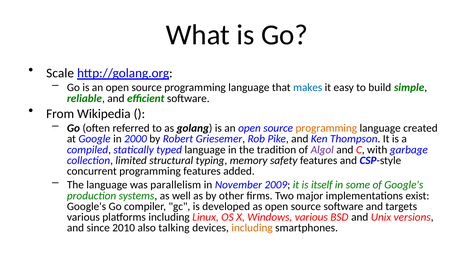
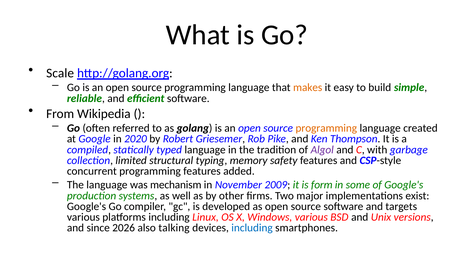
makes colour: blue -> orange (308, 87)
2000: 2000 -> 2020 (136, 139)
parallelism: parallelism -> mechanism (176, 185)
itself: itself -> form (322, 185)
2010: 2010 -> 2026 (124, 228)
including colour: orange -> blue (252, 228)
